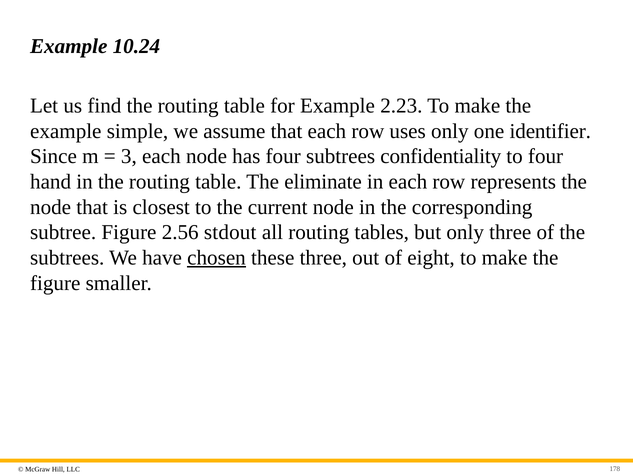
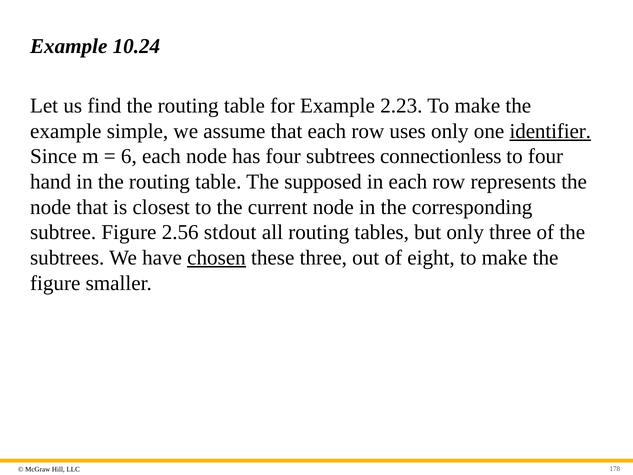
identifier underline: none -> present (550, 131)
3: 3 -> 6 (129, 156)
confidentiality: confidentiality -> connectionless (441, 156)
eliminate: eliminate -> supposed (323, 182)
